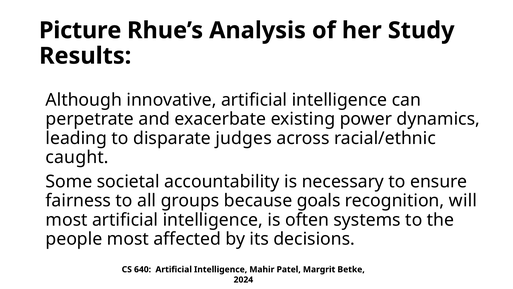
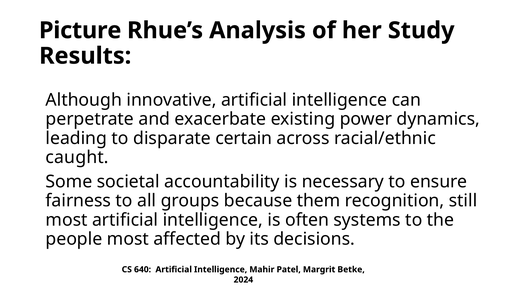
judges: judges -> certain (244, 138)
goals: goals -> them (319, 200)
will: will -> still (463, 200)
